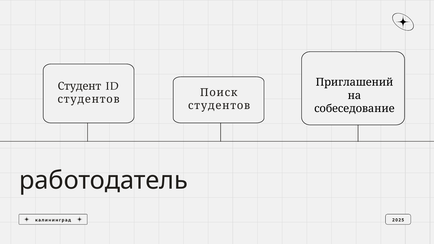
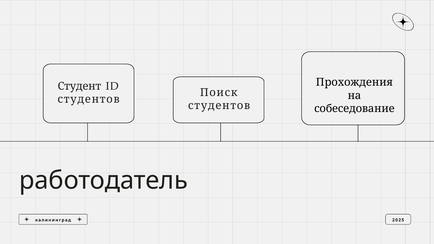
Приглашений: Приглашений -> Прохождения (354, 82)
